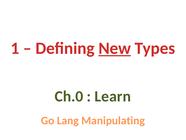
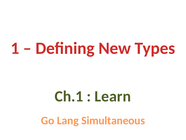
New underline: present -> none (115, 48)
Ch.0: Ch.0 -> Ch.1 (69, 96)
Manipulating: Manipulating -> Simultaneous (113, 120)
